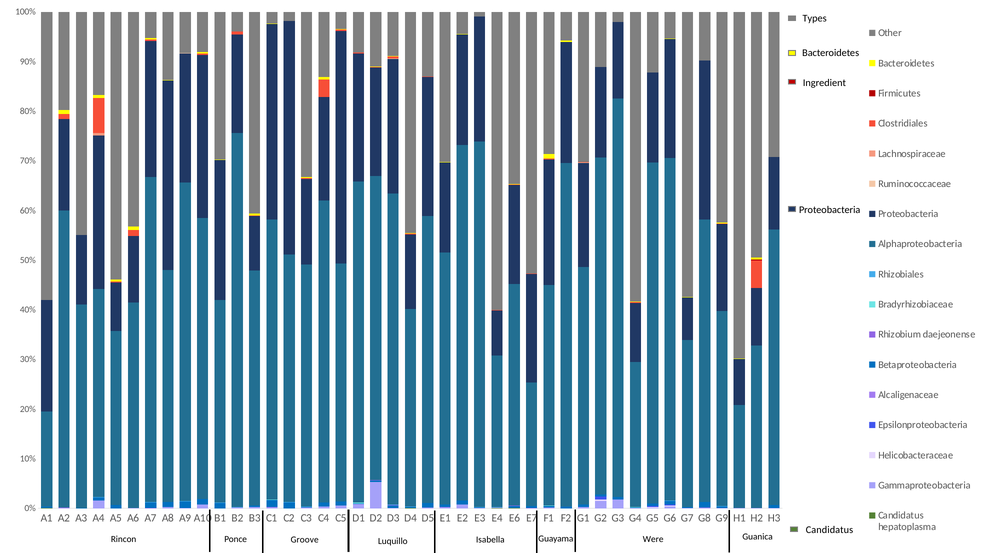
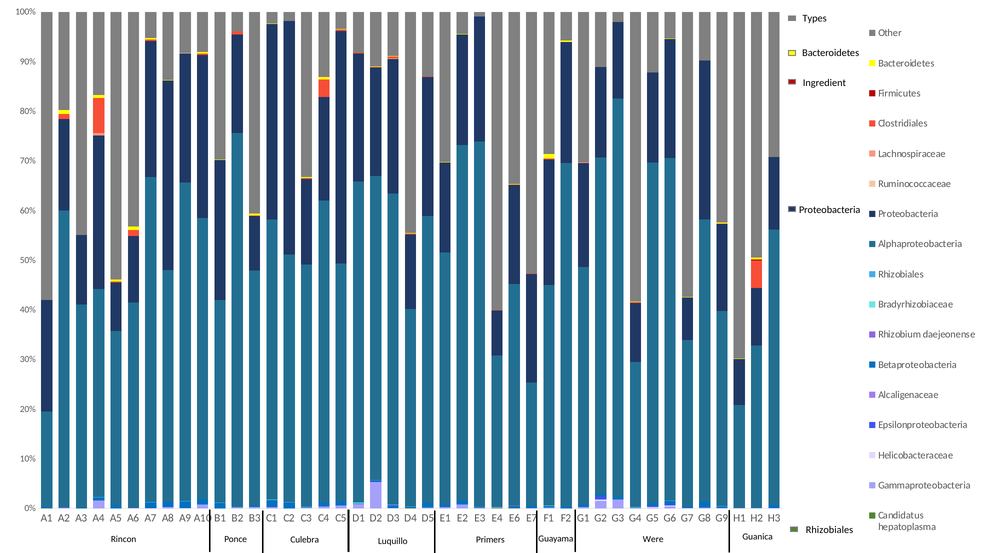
Candidatus: Candidatus -> Rhizobiales (830, 529)
Groove: Groove -> Culebra (305, 539)
Isabella: Isabella -> Primers (490, 539)
